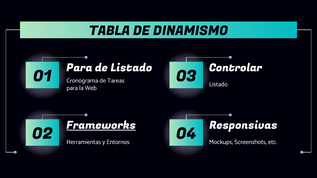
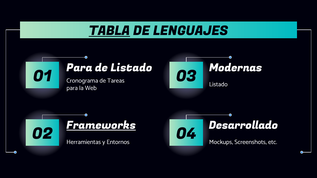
TABLA underline: none -> present (109, 31)
DINAMISMO: DINAMISMO -> LENGUAJES (191, 31)
Controlar: Controlar -> Modernas (236, 68)
Responsivas: Responsivas -> Desarrollado (243, 126)
